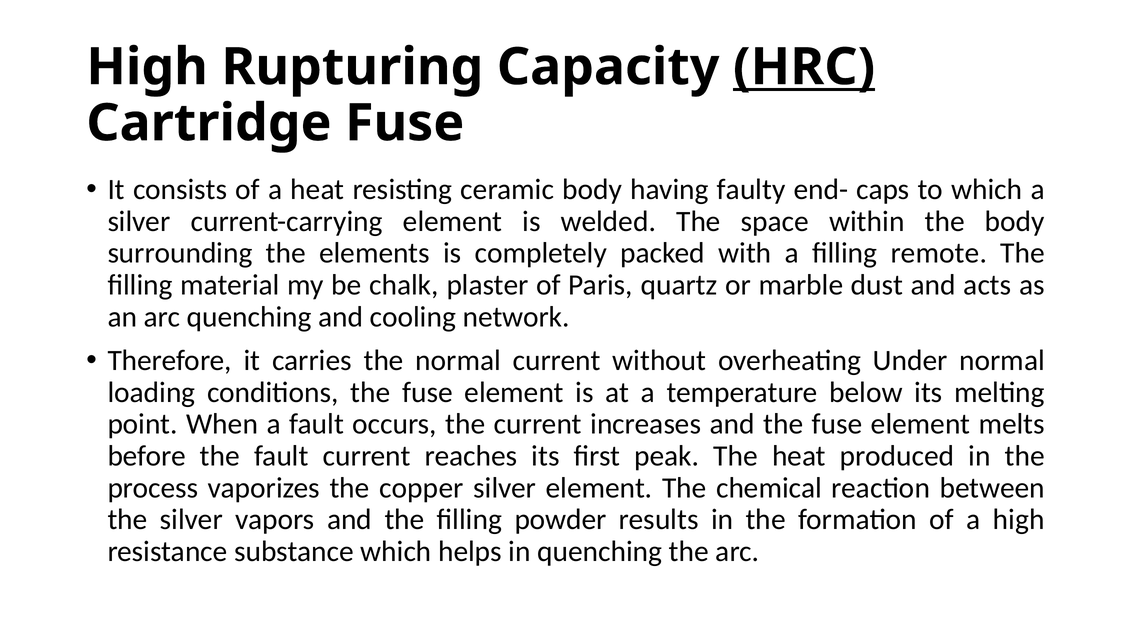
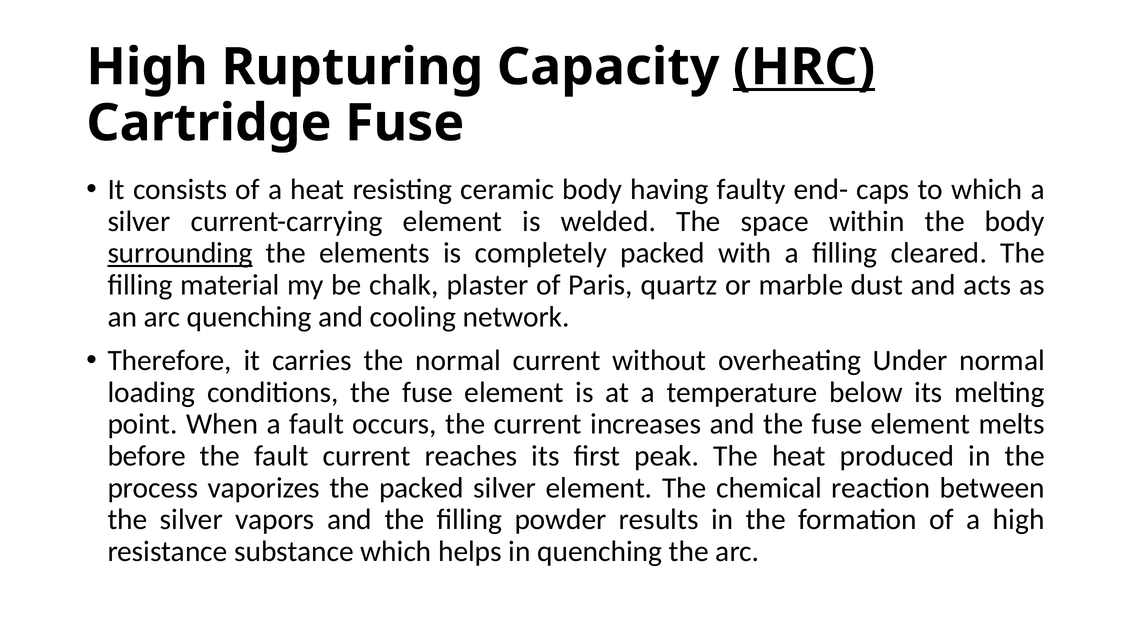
surrounding underline: none -> present (180, 253)
remote: remote -> cleared (939, 253)
the copper: copper -> packed (422, 488)
